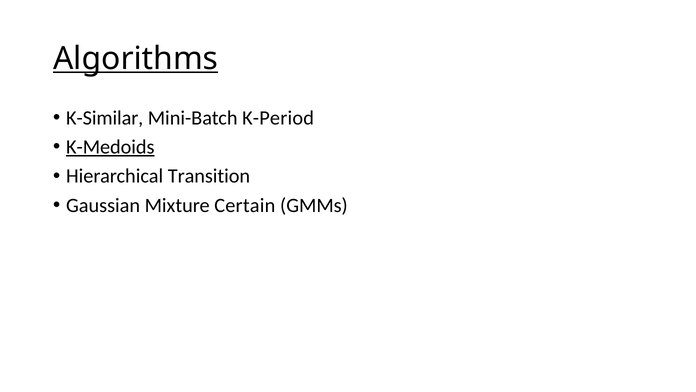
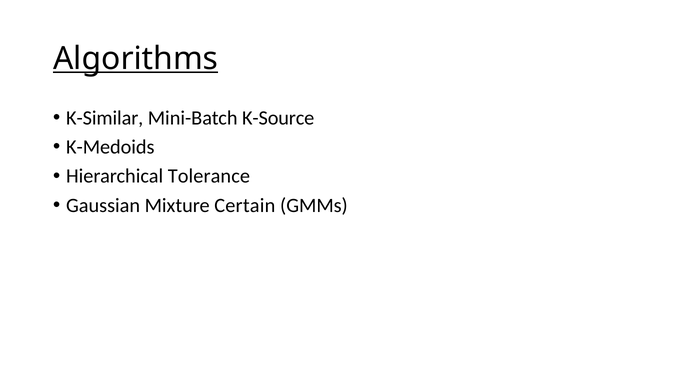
K-Period: K-Period -> K-Source (278, 118)
K-Medoids underline: present -> none (110, 147)
Transition: Transition -> Tolerance (209, 176)
